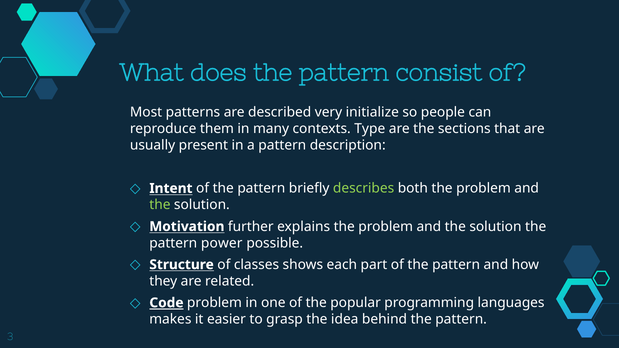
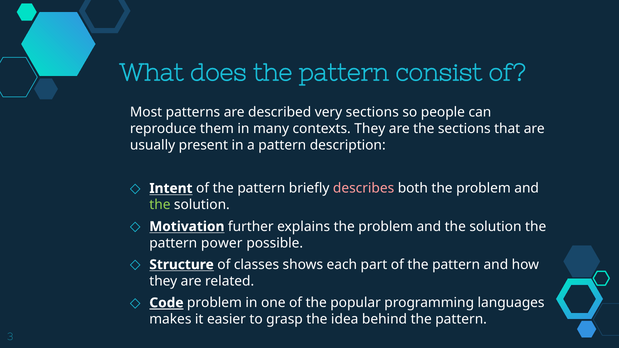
very initialize: initialize -> sections (372, 112)
contexts Type: Type -> They (370, 129)
describes colour: light green -> pink (364, 188)
